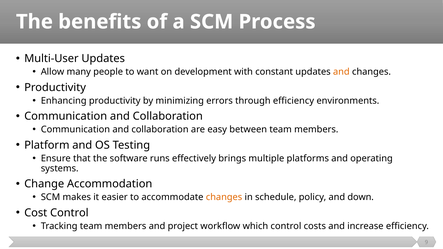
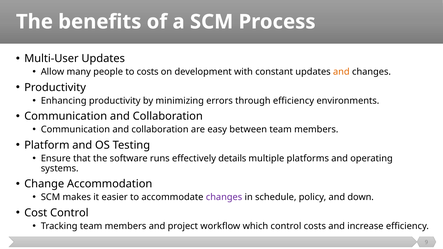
to want: want -> costs (148, 72)
brings: brings -> details (232, 158)
changes colour: orange -> purple (224, 197)
